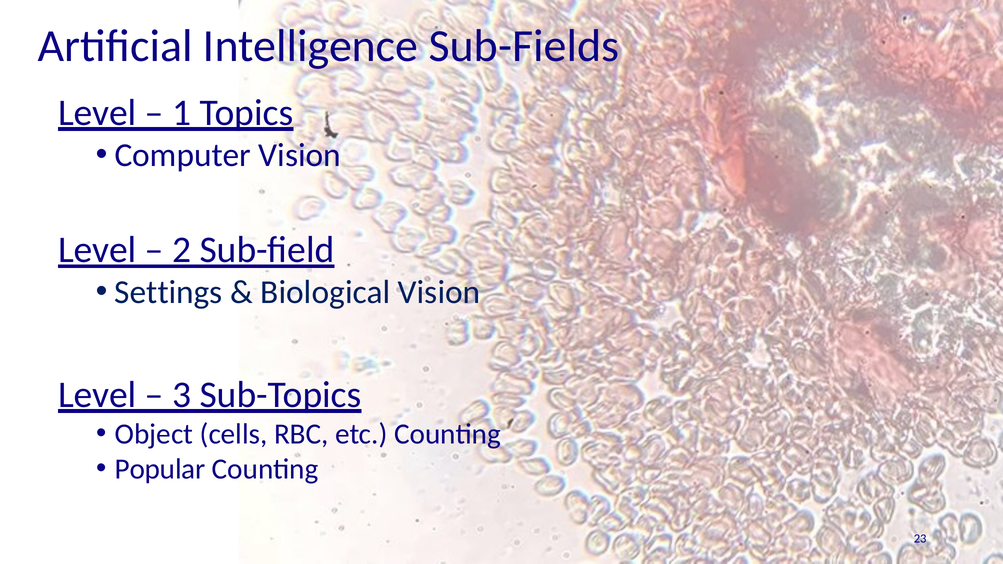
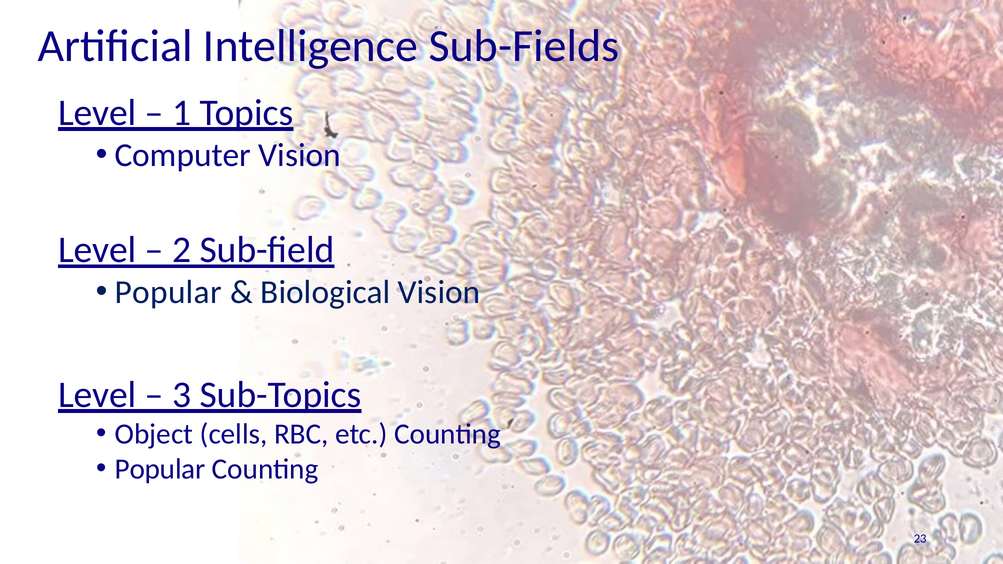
Settings: Settings -> Popular (168, 292)
